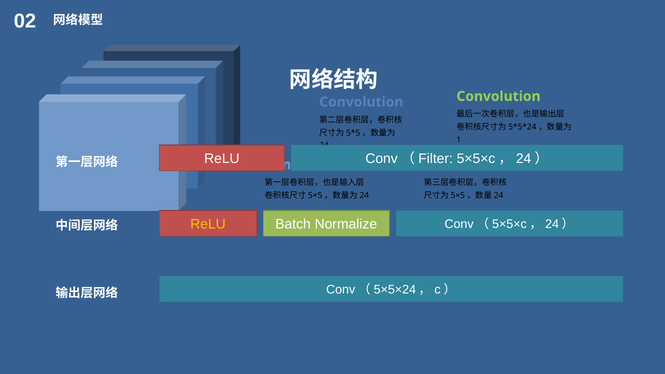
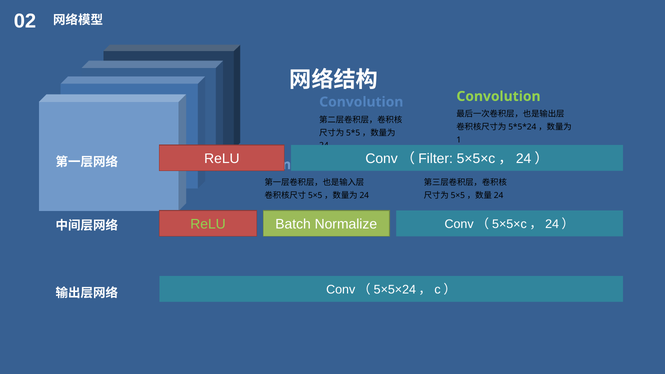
ReLU colour: yellow -> light green (208, 224)
